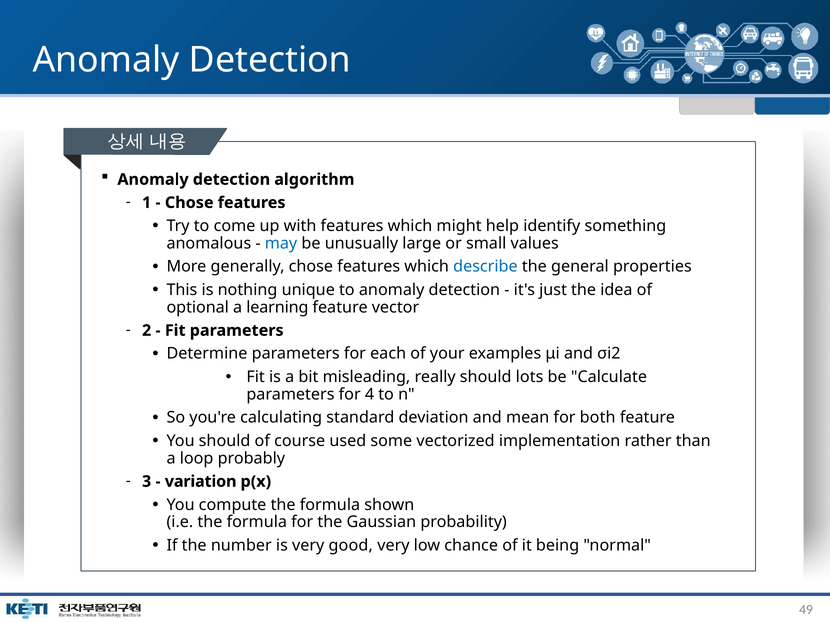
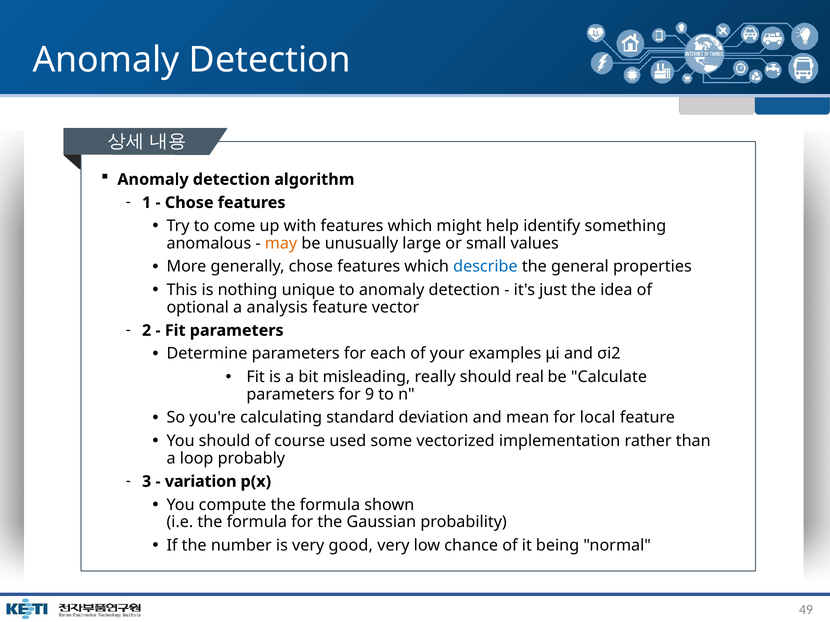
may colour: blue -> orange (281, 244)
learning: learning -> analysis (277, 307)
lots: lots -> real (530, 377)
4: 4 -> 9 (370, 395)
both: both -> local (598, 418)
